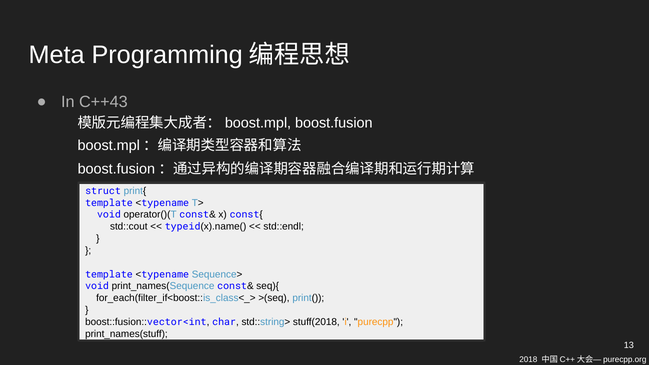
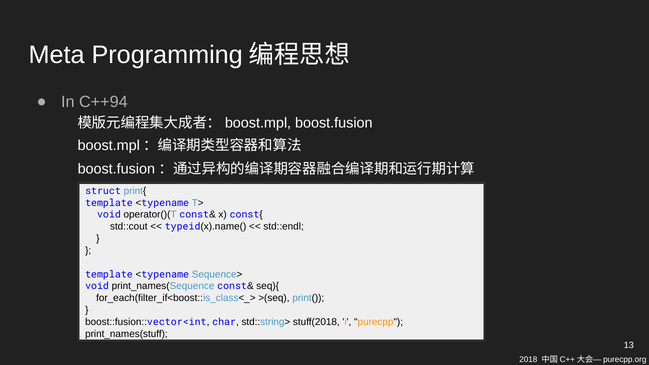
C++43: C++43 -> C++94 (103, 102)
